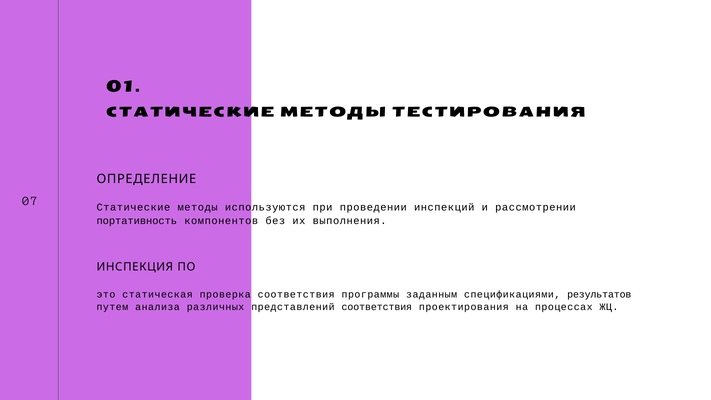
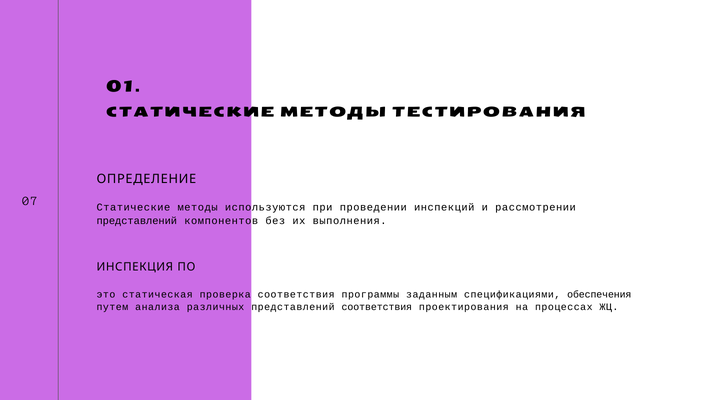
портативность: портативность -> представлений (137, 221)
результатов: результатов -> обеспечения (599, 294)
